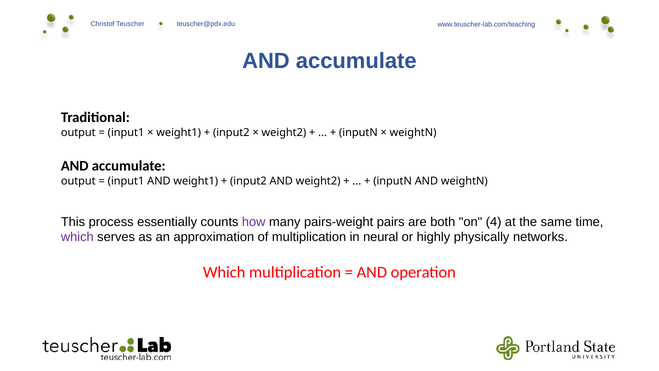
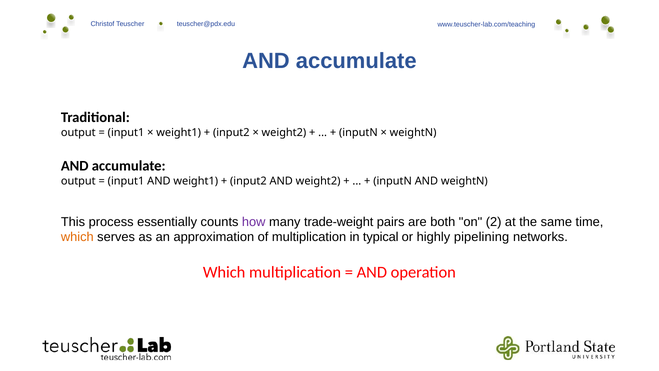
pairs-weight: pairs-weight -> trade-weight (339, 222)
4: 4 -> 2 (494, 222)
which colour: purple -> orange (77, 237)
neural: neural -> typical (381, 237)
physically: physically -> pipelining (482, 237)
